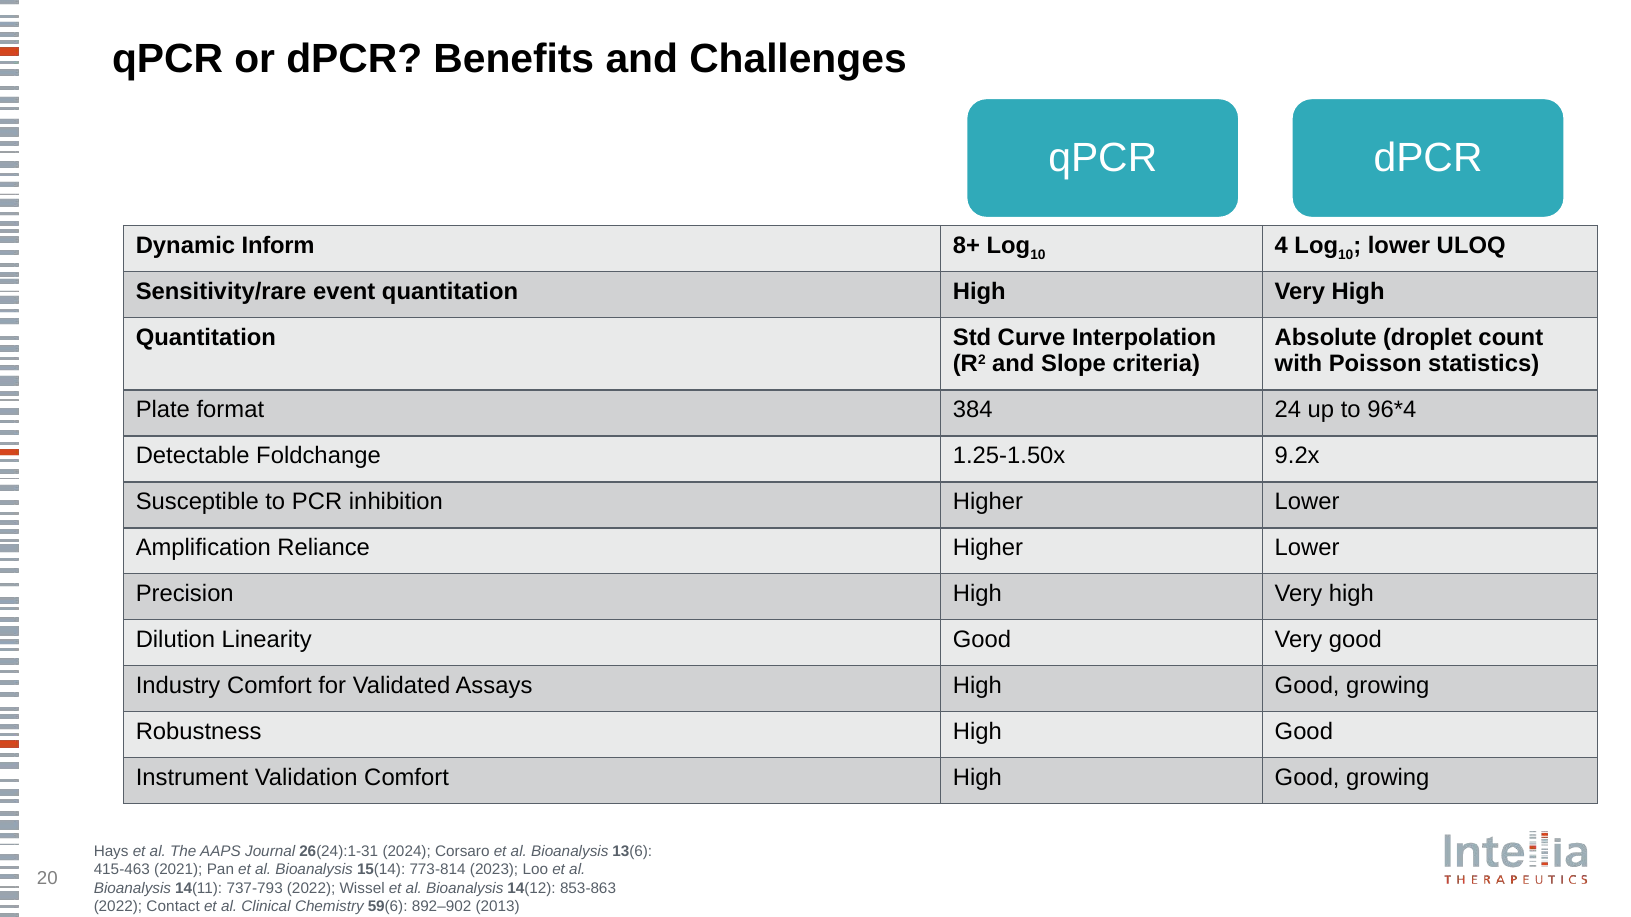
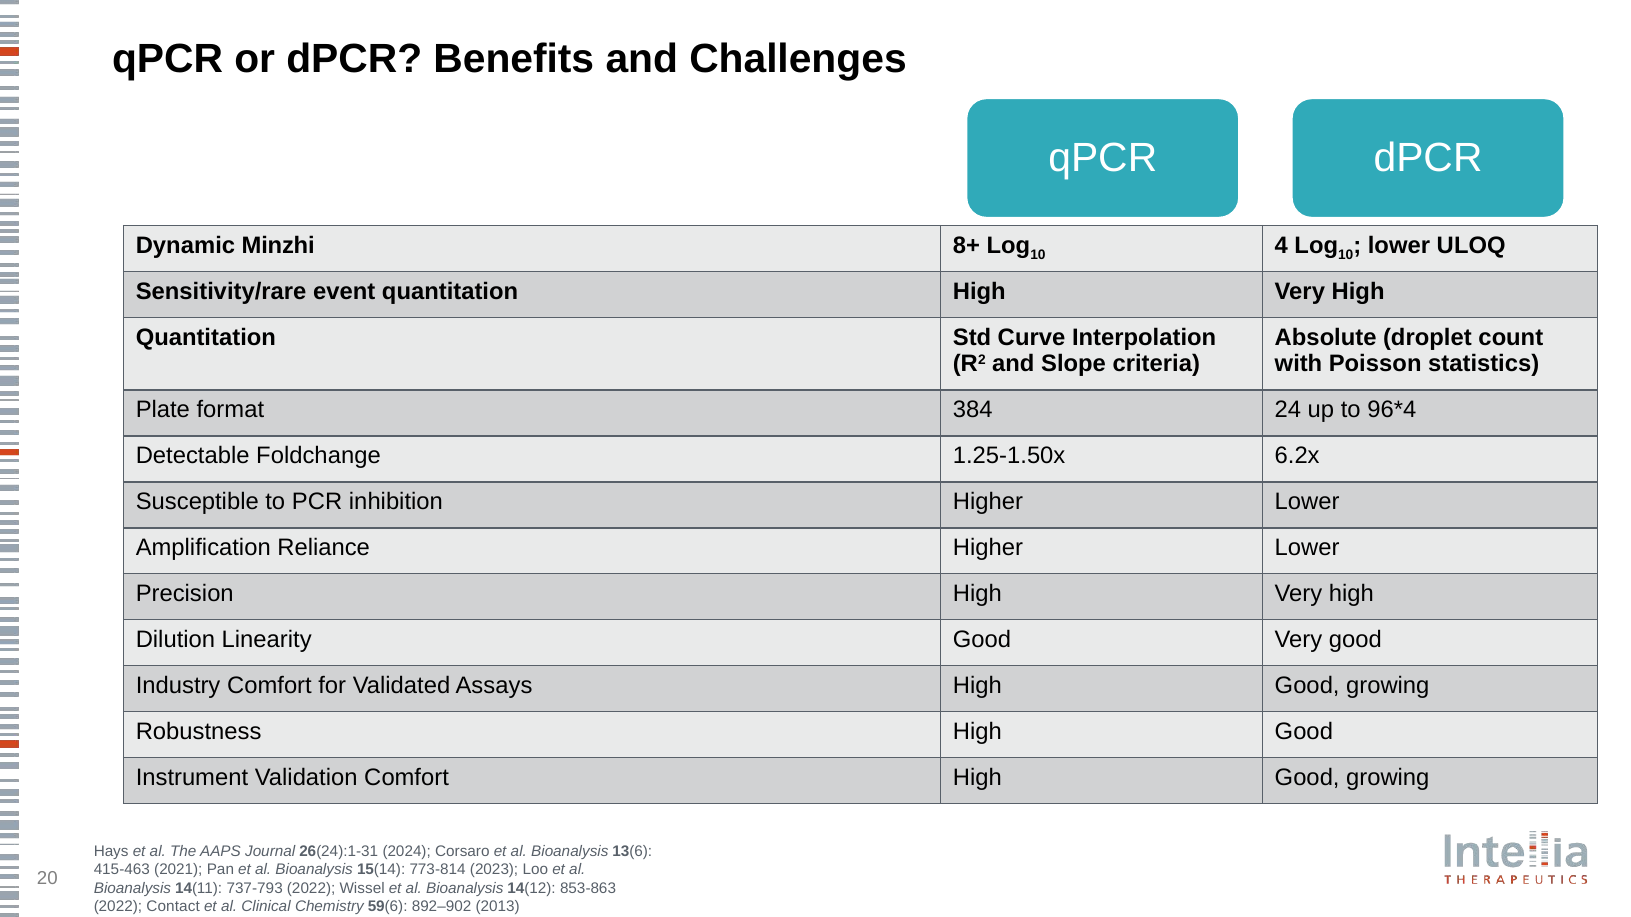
Inform: Inform -> Minzhi (278, 246)
9.2x: 9.2x -> 6.2x (1297, 456)
